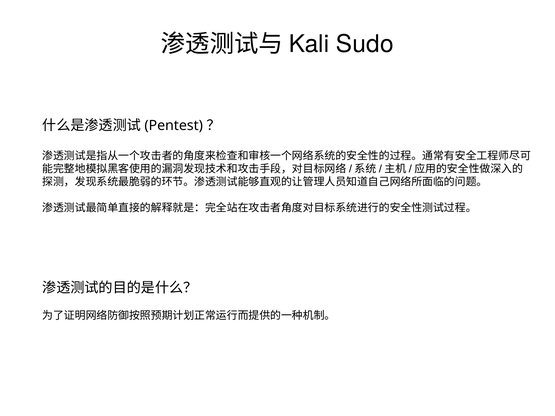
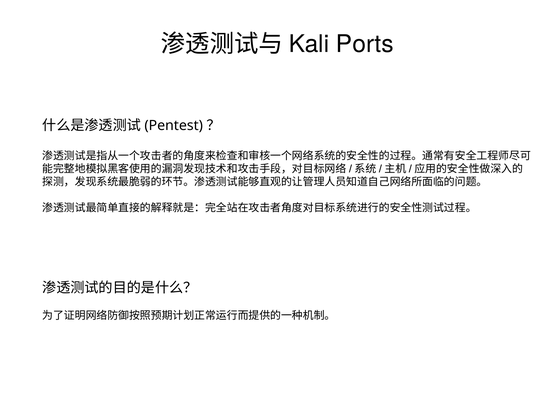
Sudo: Sudo -> Ports (365, 44)
